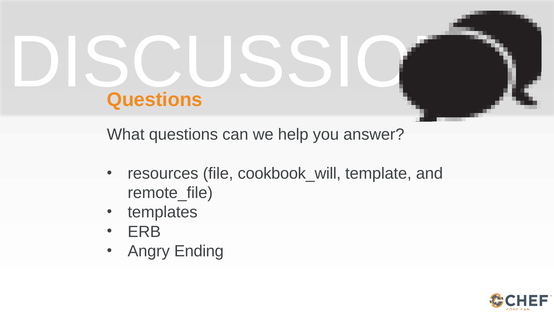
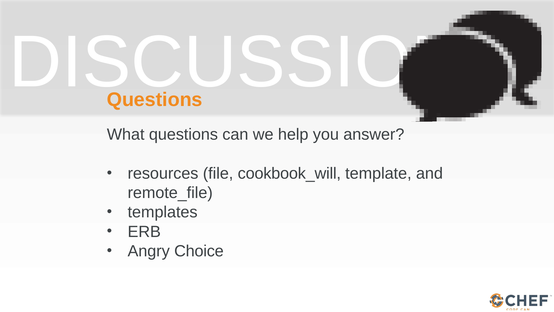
Ending: Ending -> Choice (199, 251)
